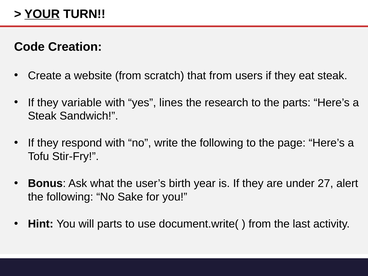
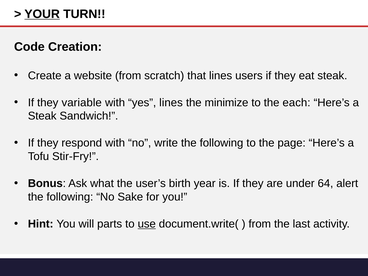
that from: from -> lines (221, 76)
research: research -> minimize (227, 103)
the parts: parts -> each (297, 103)
27: 27 -> 64 (325, 183)
use underline: none -> present (147, 224)
